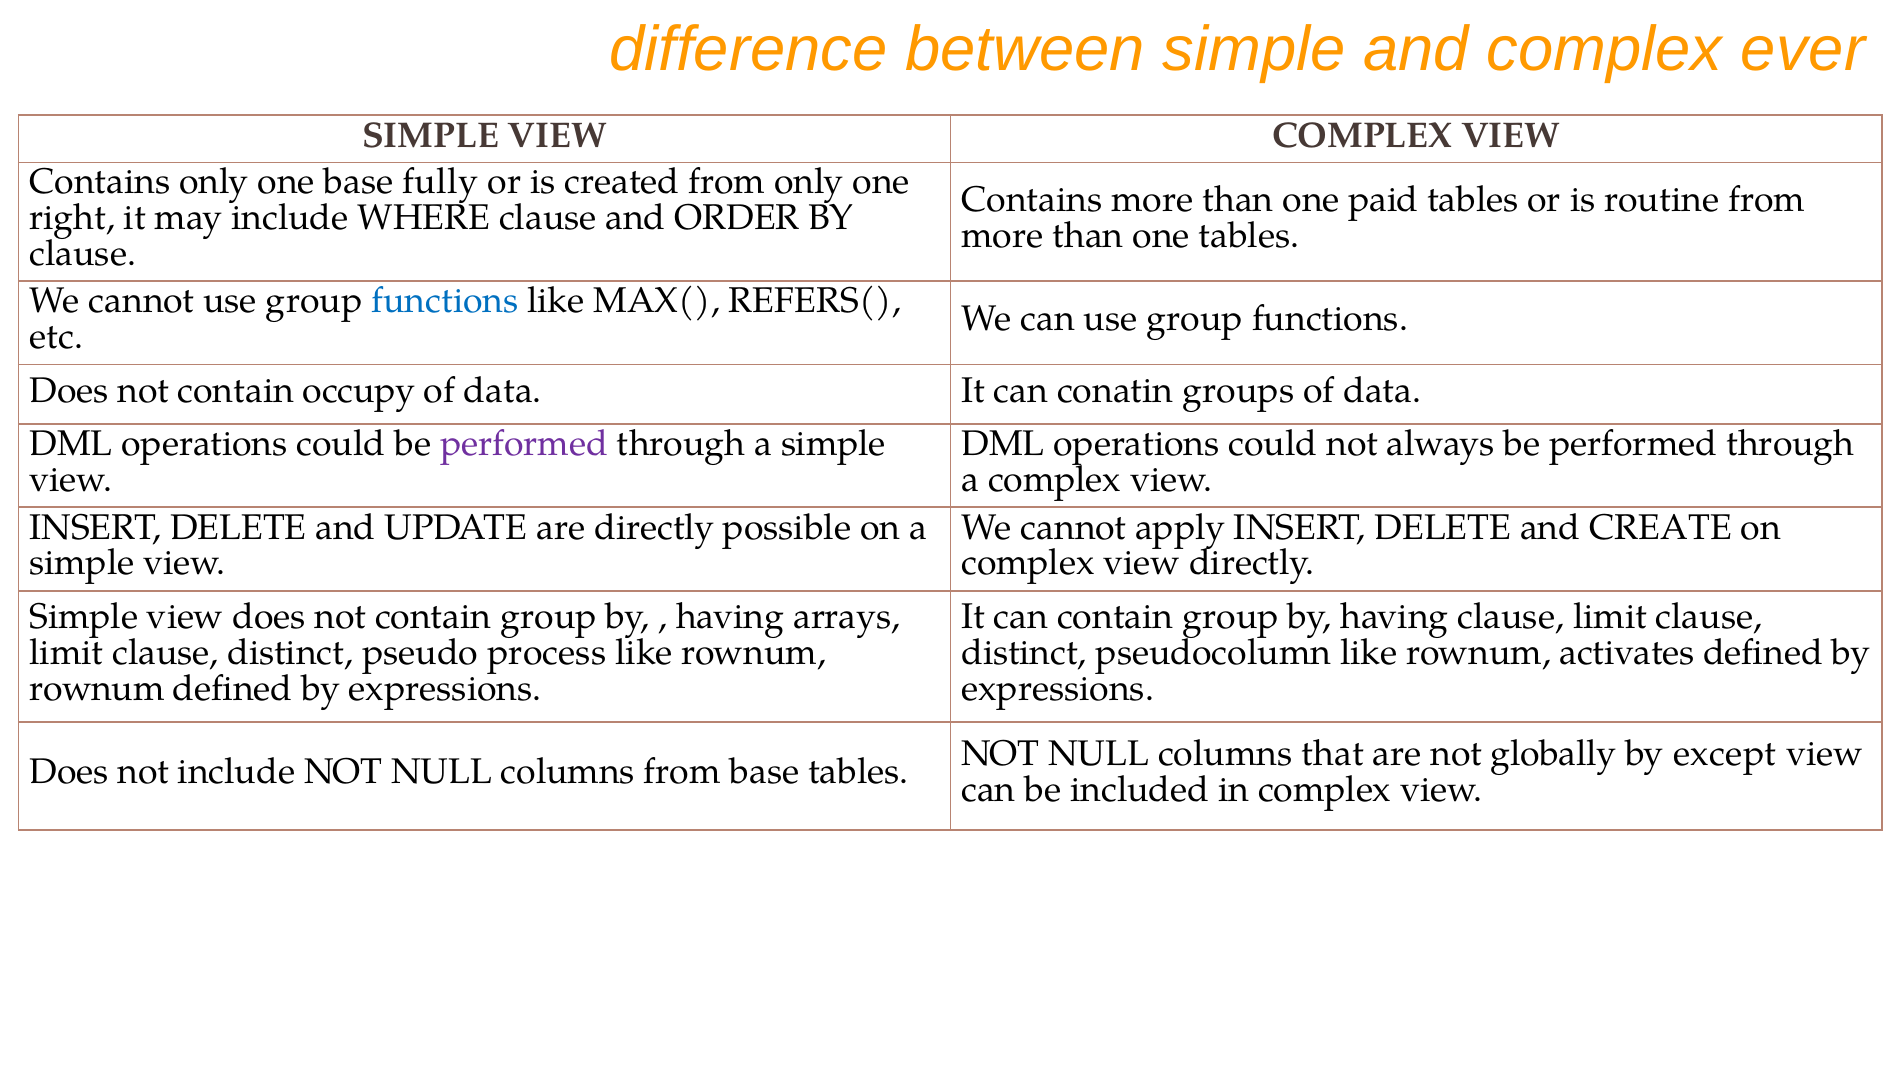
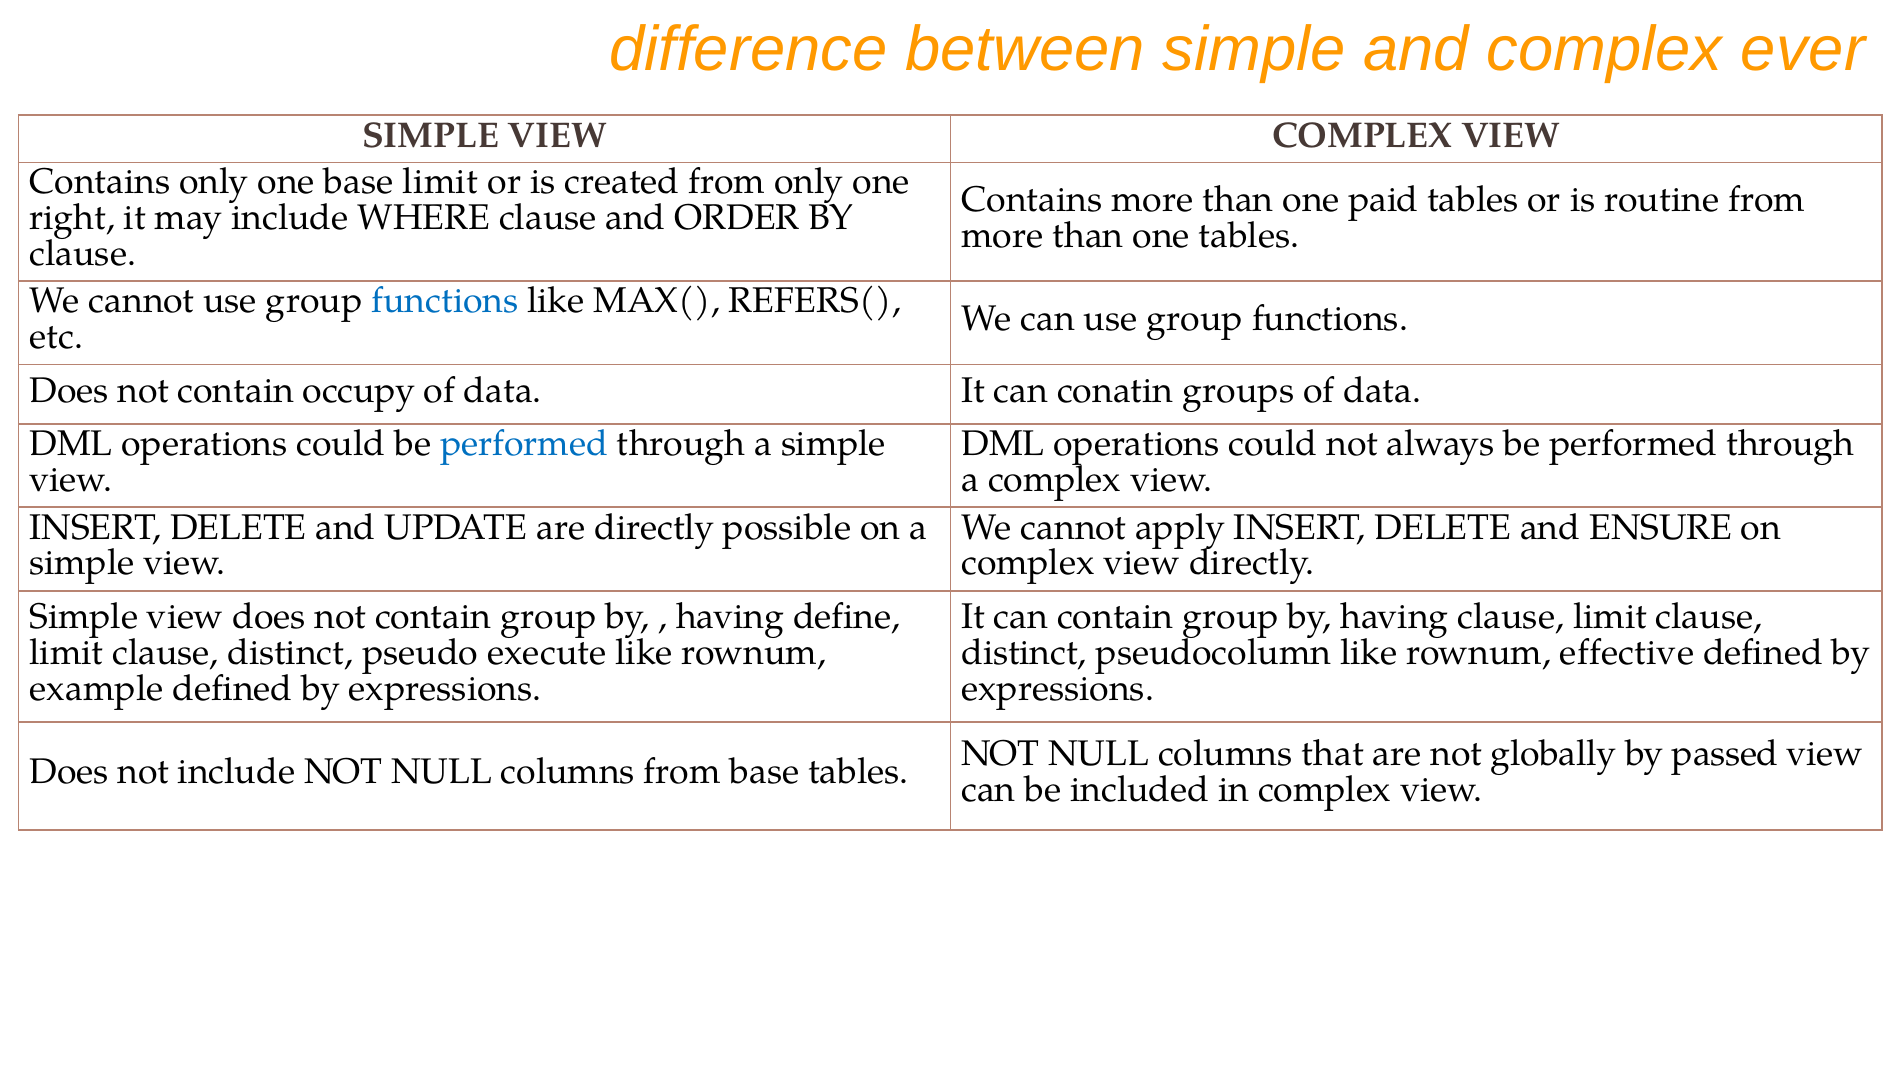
base fully: fully -> limit (440, 182)
performed colour: purple -> blue (524, 444)
CREATE: CREATE -> ENSURE (1661, 527)
arrays: arrays -> define (847, 617)
process: process -> execute (547, 653)
activates: activates -> effective (1627, 653)
rownum: rownum -> example (97, 689)
except: except -> passed (1725, 754)
